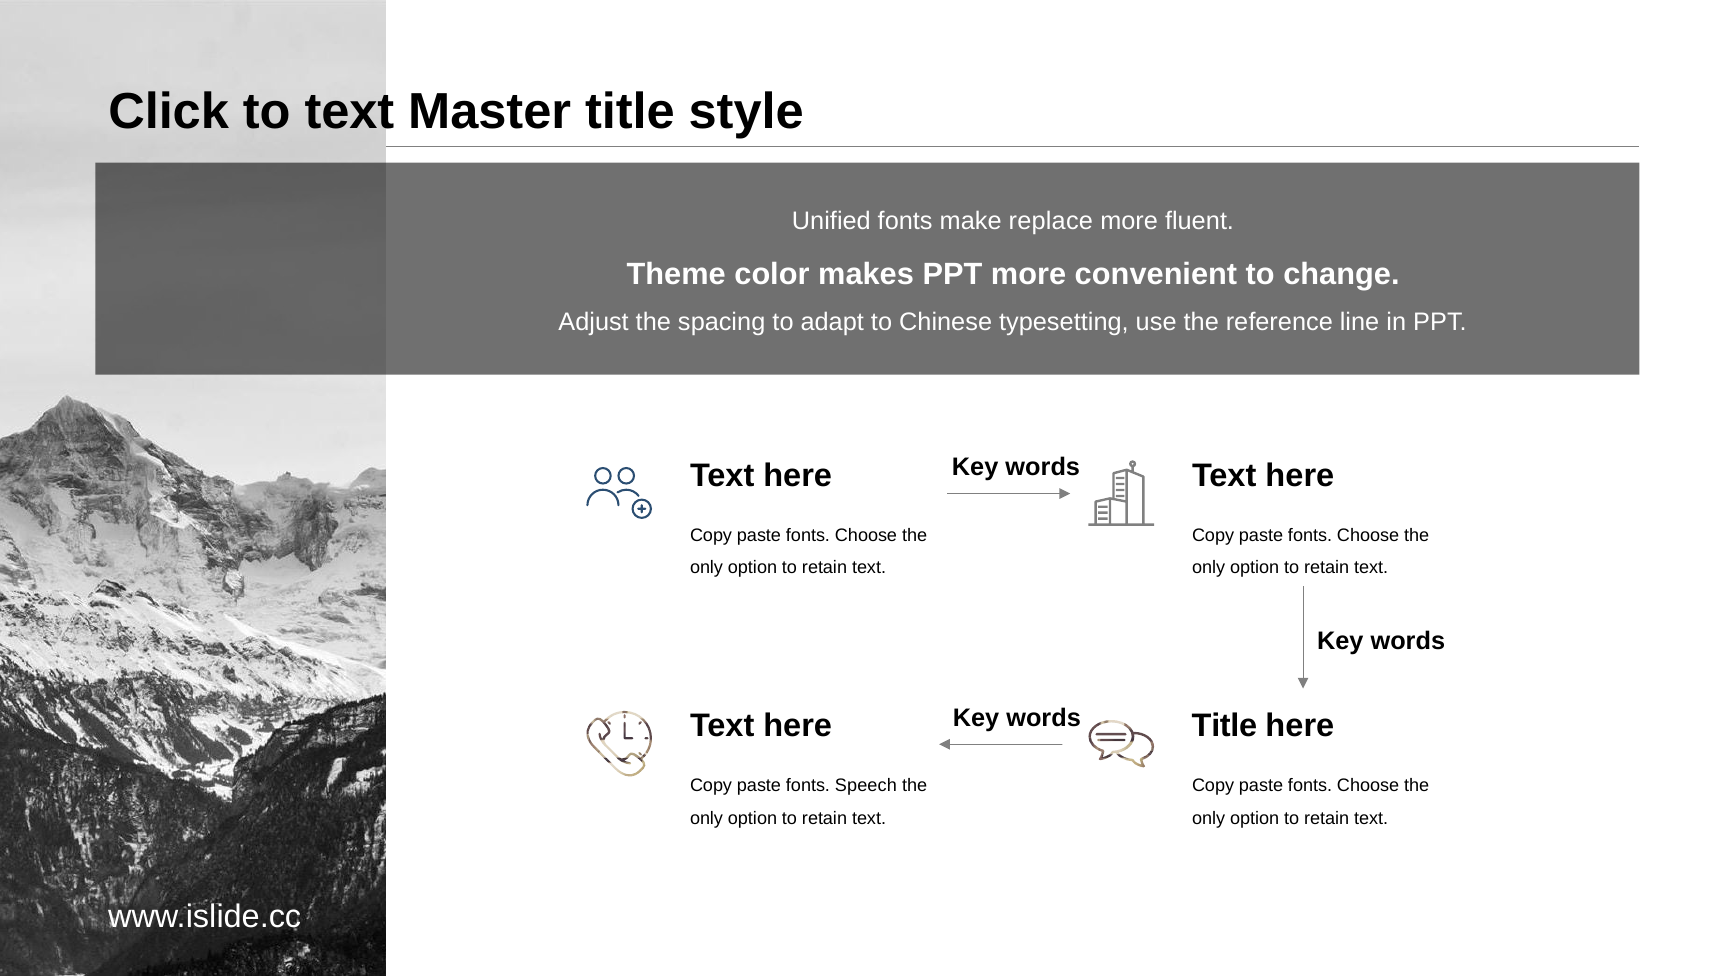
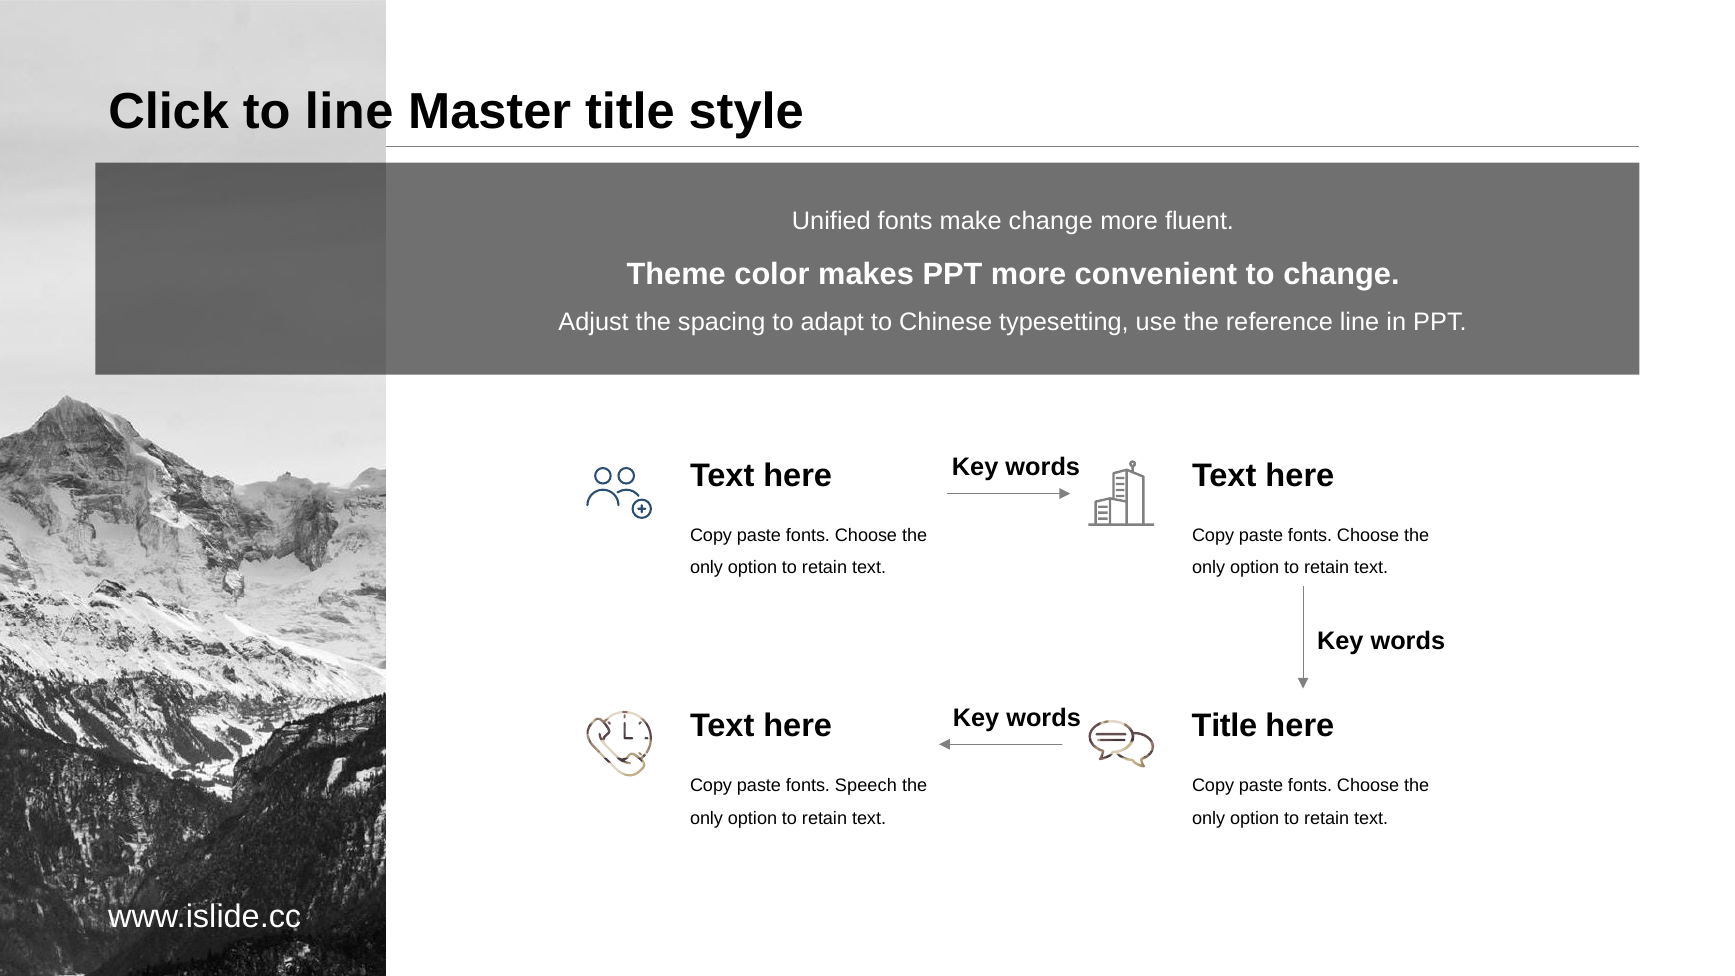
to text: text -> line (349, 112)
make replace: replace -> change (1051, 221)
